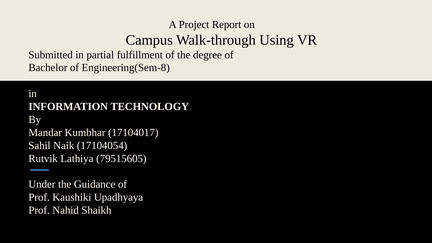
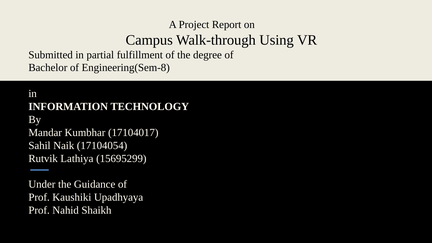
79515605: 79515605 -> 15695299 (121, 158)
